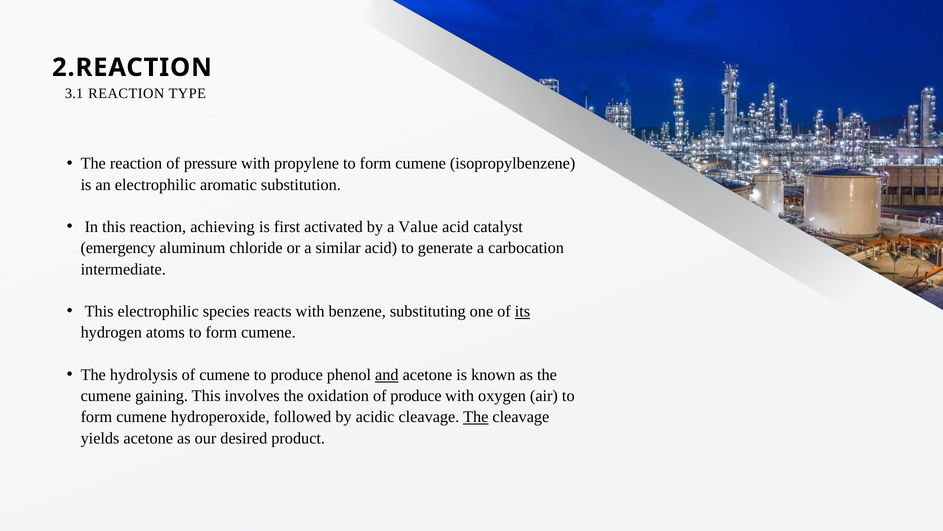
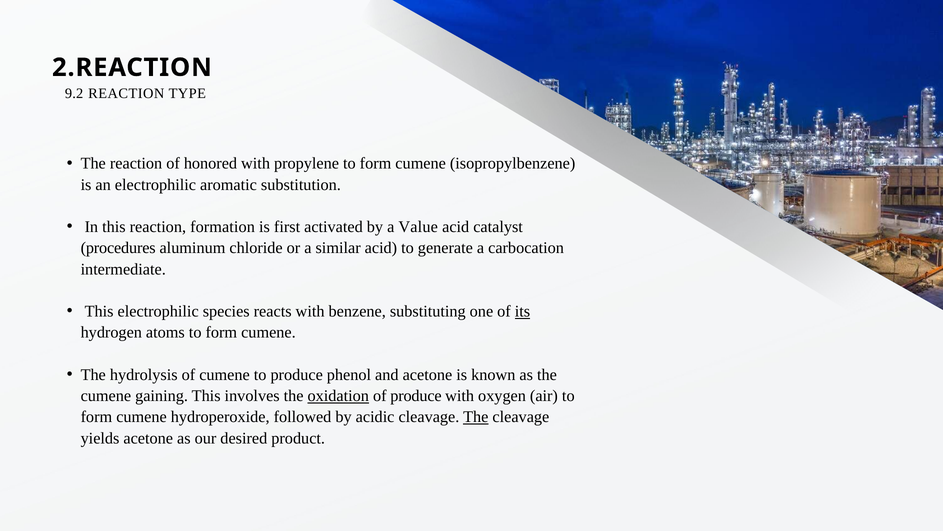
3.1: 3.1 -> 9.2 (74, 93)
pressure: pressure -> honored (210, 163)
achieving: achieving -> formation (223, 227)
emergency: emergency -> procedures (118, 248)
and underline: present -> none (387, 374)
oxidation underline: none -> present (338, 396)
